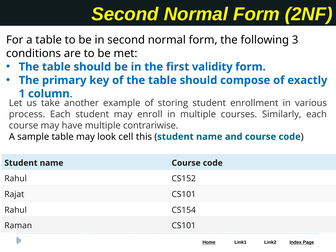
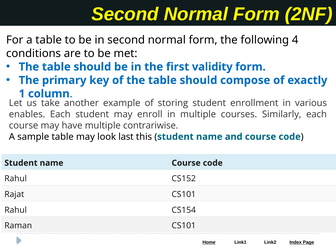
3: 3 -> 4 (295, 40)
process: process -> enables (27, 114)
cell: cell -> last (126, 137)
